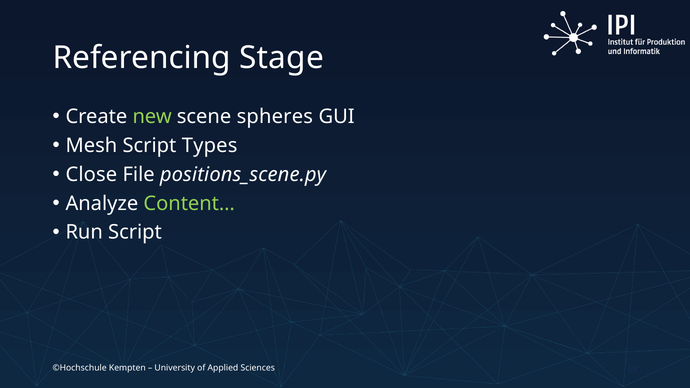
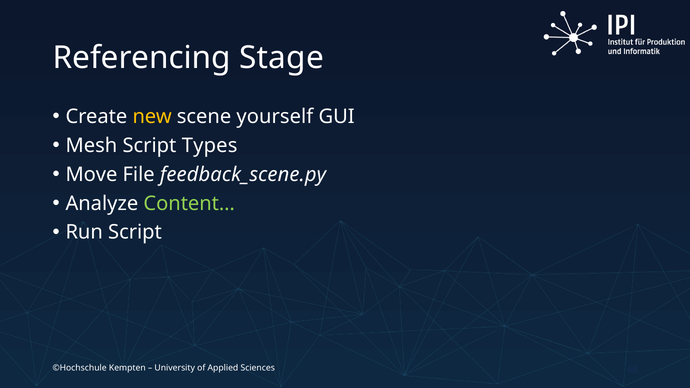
new colour: light green -> yellow (152, 117)
spheres: spheres -> yourself (275, 117)
Close: Close -> Move (91, 175)
positions_scene.py: positions_scene.py -> feedback_scene.py (243, 175)
